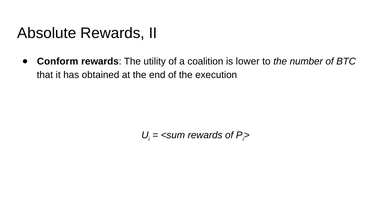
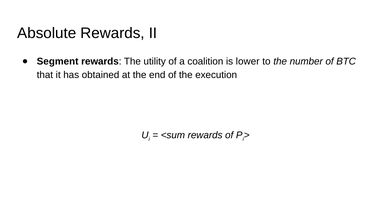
Conform: Conform -> Segment (58, 61)
